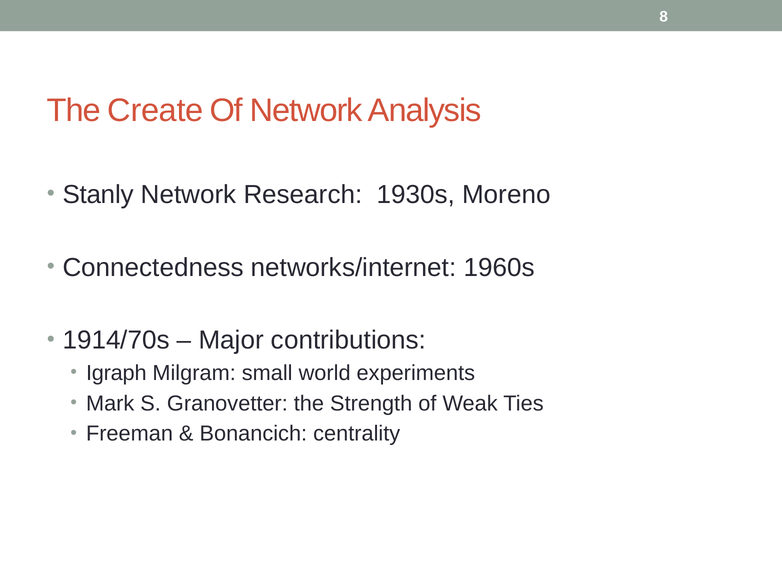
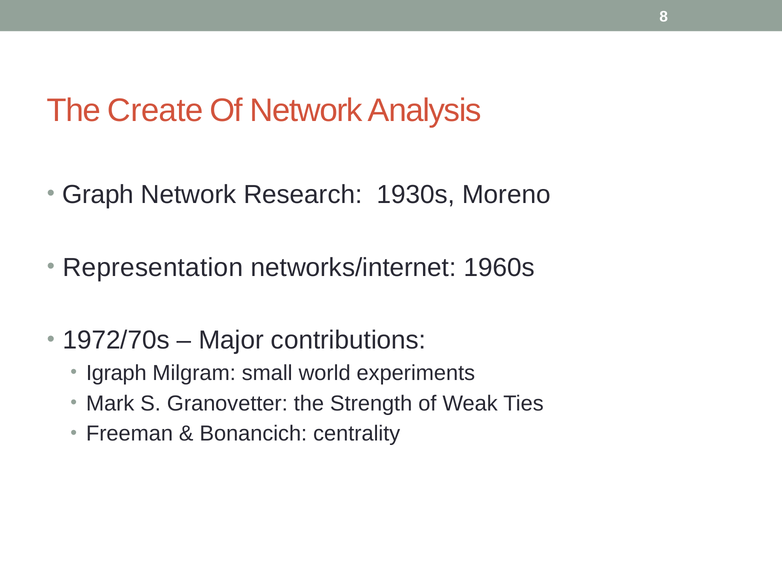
Stanly: Stanly -> Graph (98, 195)
Connectedness: Connectedness -> Representation (153, 268)
1914/70s: 1914/70s -> 1972/70s (116, 341)
